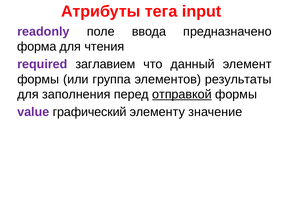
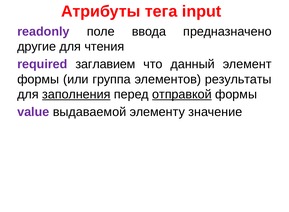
форма: форма -> другие (37, 47)
заполнения underline: none -> present (76, 94)
графический: графический -> выдаваемой (90, 112)
